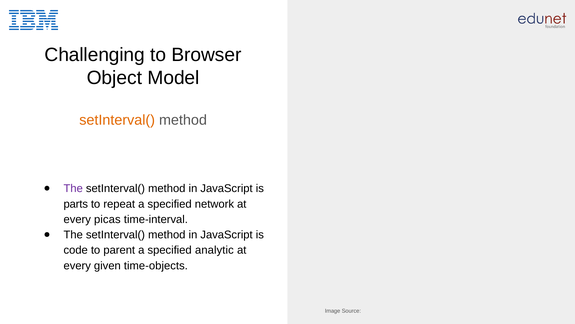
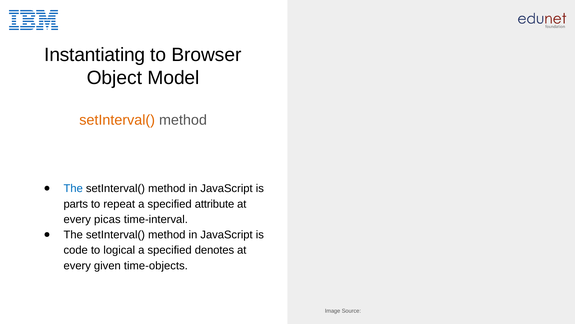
Challenging: Challenging -> Instantiating (95, 55)
The colour: purple -> blue (73, 188)
network: network -> attribute (214, 204)
parent: parent -> logical (119, 250)
analytic: analytic -> denotes (214, 250)
